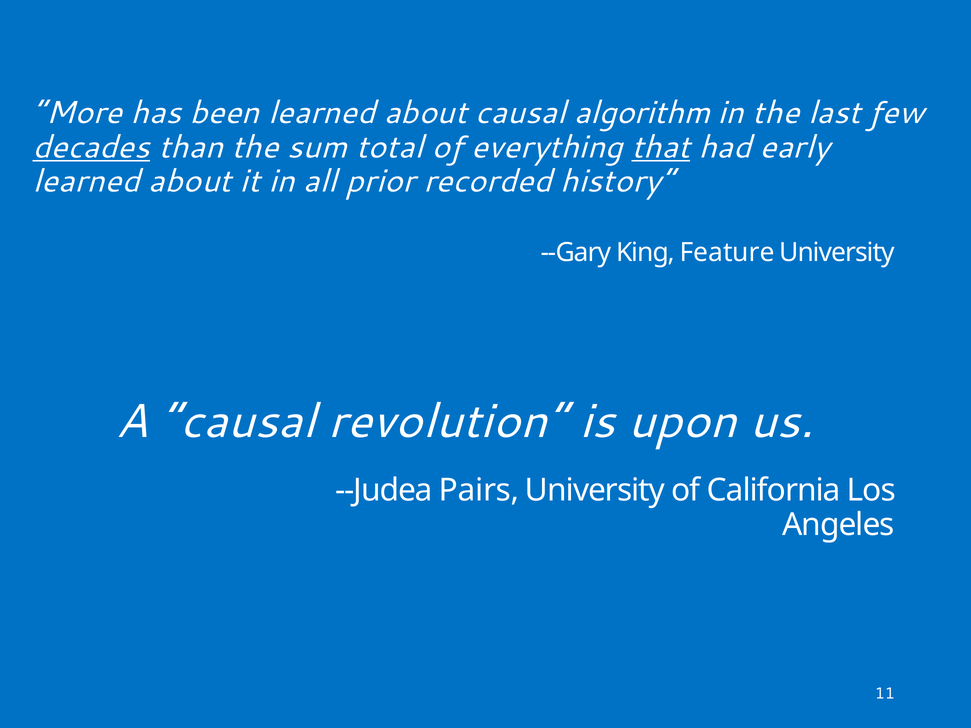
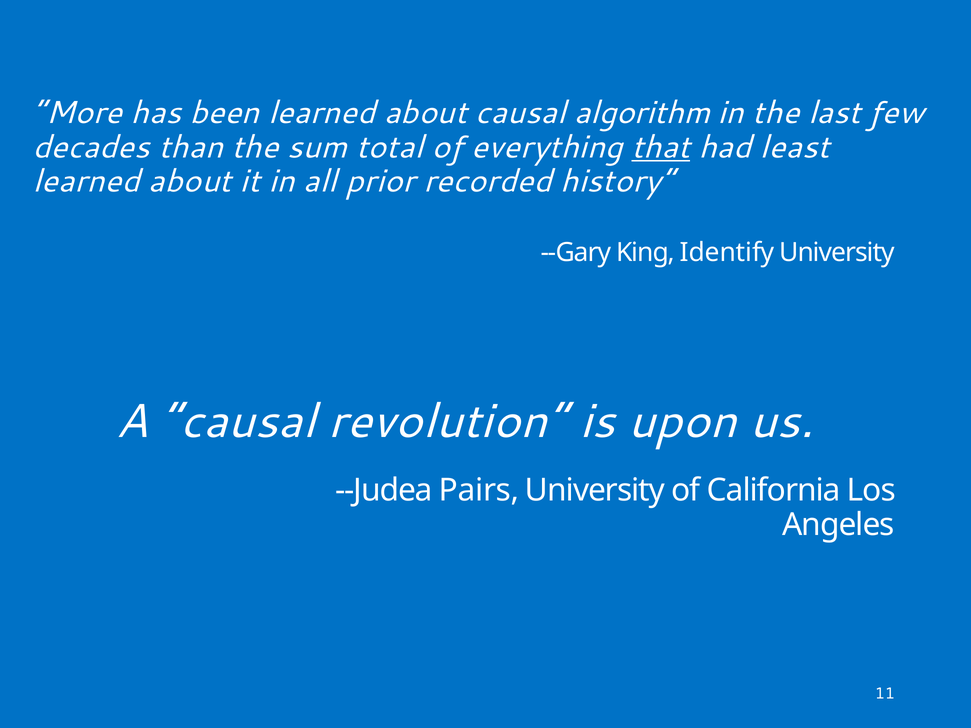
decades underline: present -> none (91, 147)
early: early -> least (795, 147)
Feature: Feature -> Identify (727, 253)
